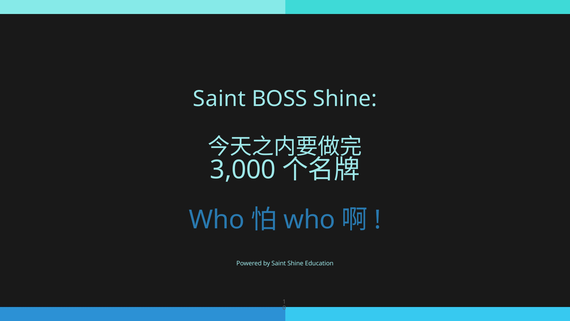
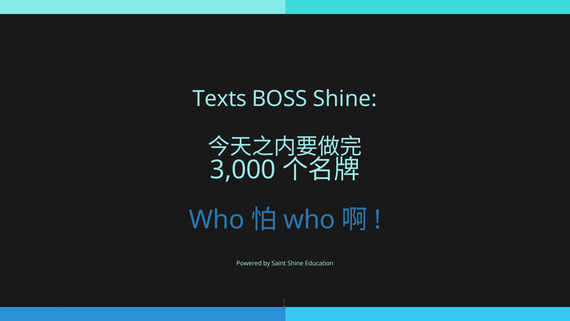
Saint: Saint -> Texts (220, 99)
